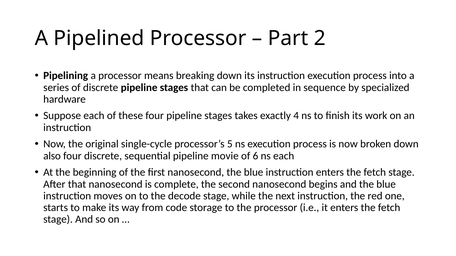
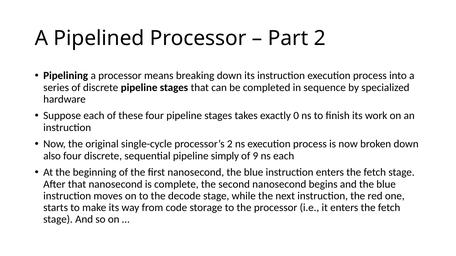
4: 4 -> 0 (296, 116)
processor’s 5: 5 -> 2 (230, 144)
movie: movie -> simply (225, 156)
6: 6 -> 9 (256, 156)
